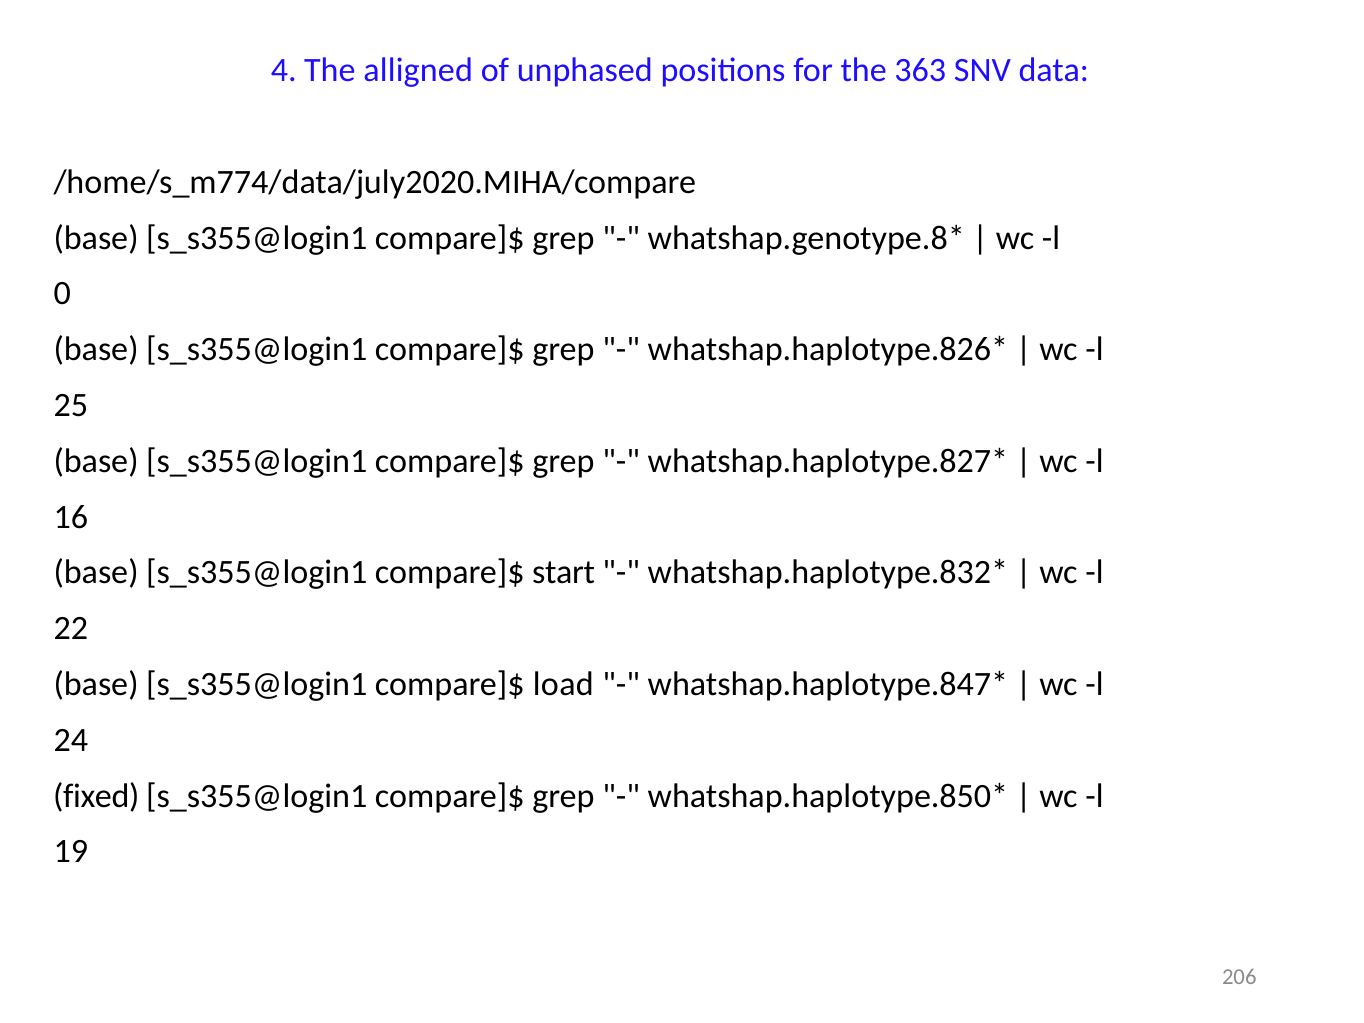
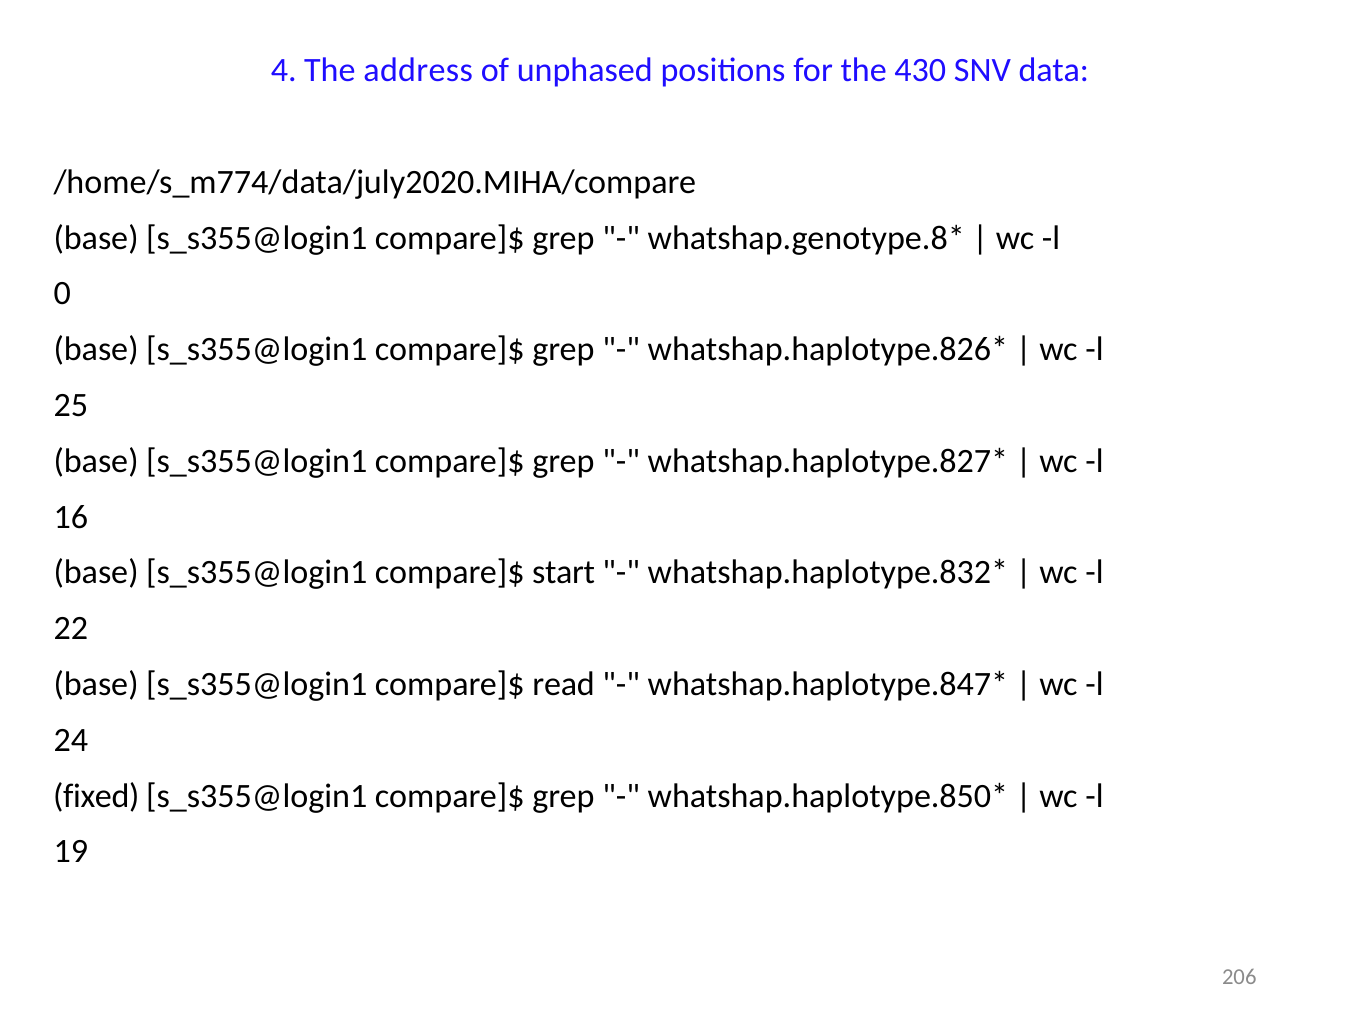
alligned: alligned -> address (418, 71)
363: 363 -> 430 (920, 71)
load: load -> read (564, 684)
